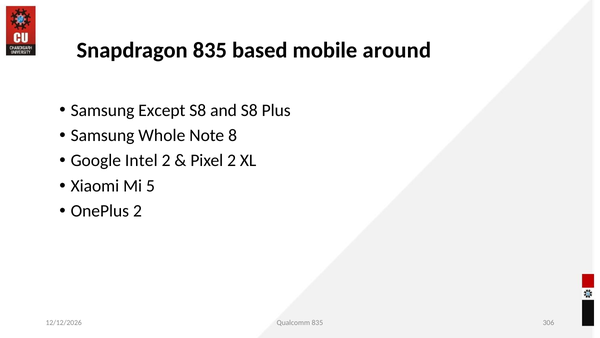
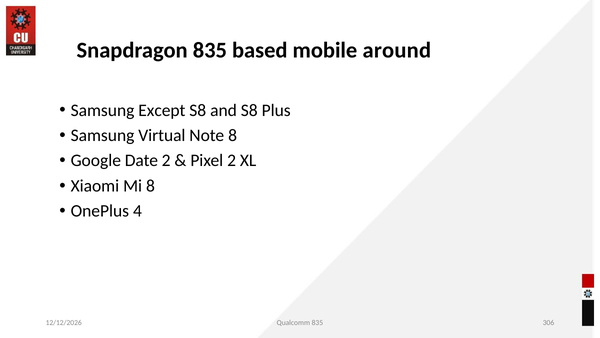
Whole: Whole -> Virtual (162, 135)
Intel: Intel -> Date (141, 160)
Mi 5: 5 -> 8 (150, 186)
OnePlus 2: 2 -> 4 (137, 211)
